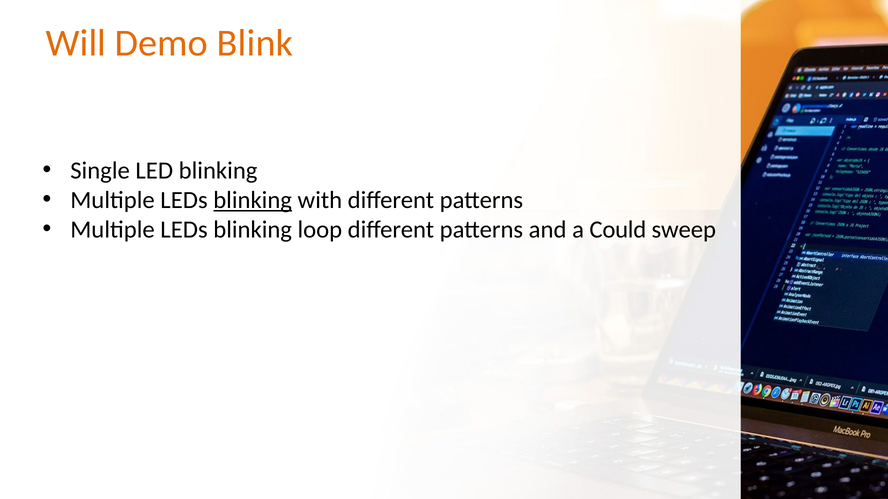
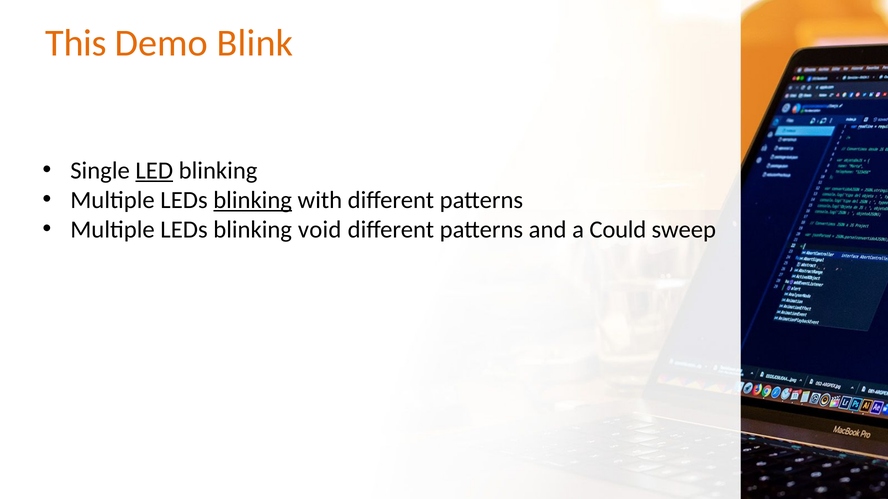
Will: Will -> This (76, 43)
LED underline: none -> present (154, 171)
loop: loop -> void (320, 230)
